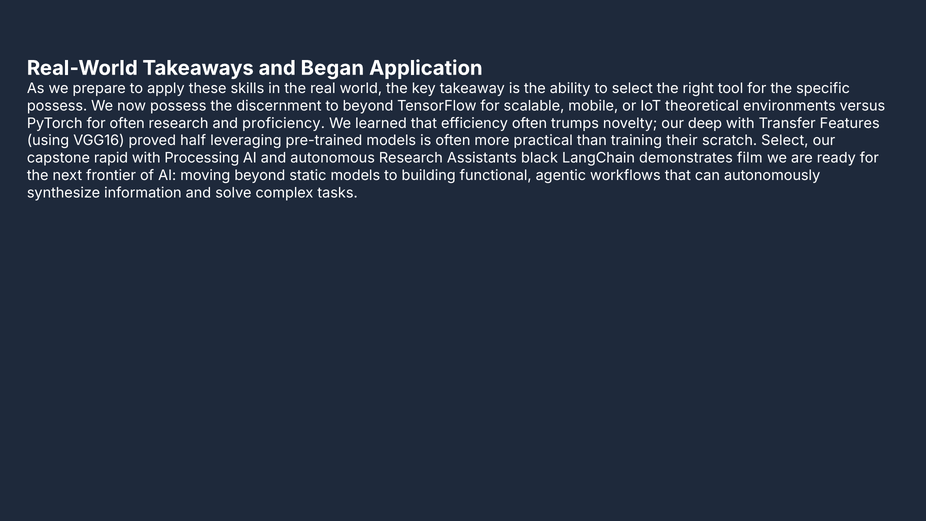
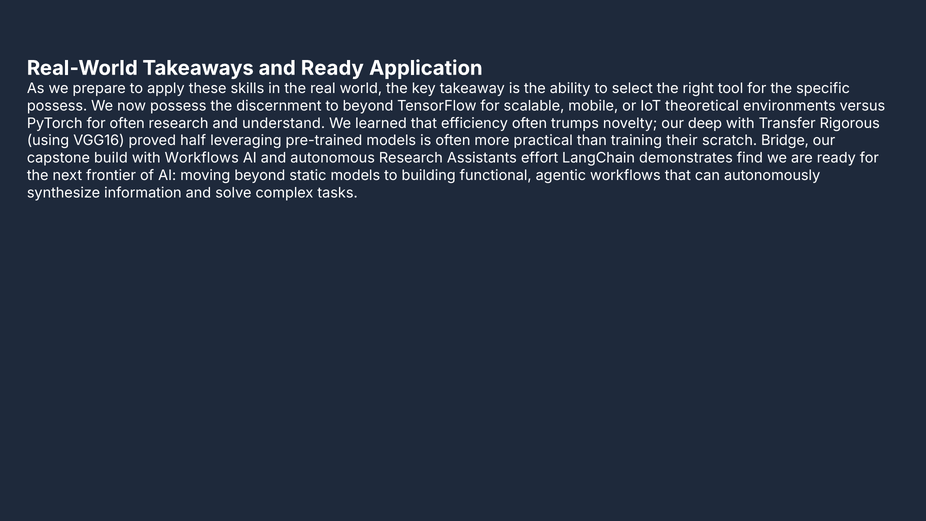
and Began: Began -> Ready (332, 68)
proficiency: proficiency -> understand (284, 123)
Features: Features -> Rigorous (850, 123)
scratch Select: Select -> Bridge (785, 141)
rapid: rapid -> build (111, 158)
with Processing: Processing -> Workflows (202, 158)
black: black -> effort (540, 158)
film: film -> find (750, 158)
